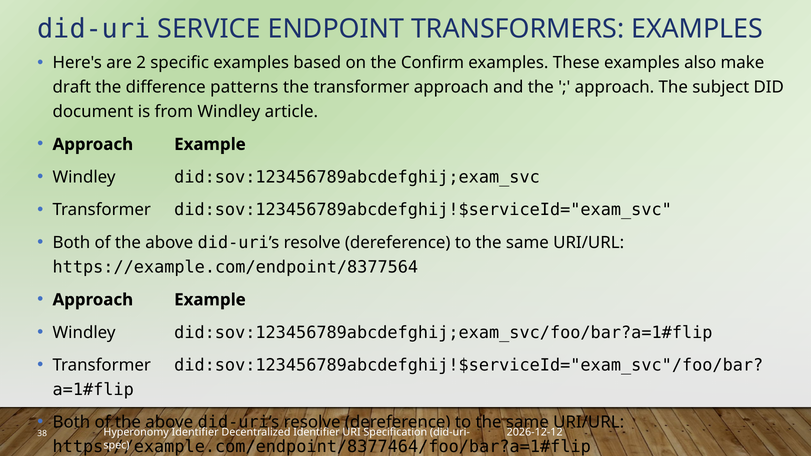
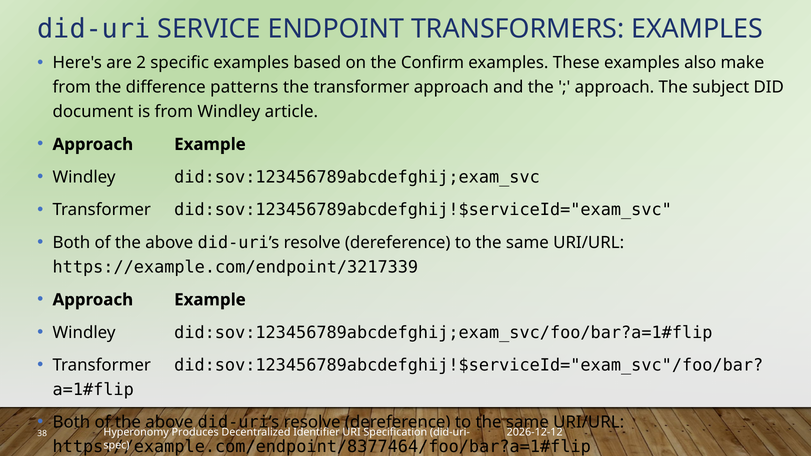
draft: draft -> from (72, 87)
https://example.com/endpoint/8377564: https://example.com/endpoint/8377564 -> https://example.com/endpoint/3217339 (235, 267)
Hyperonomy Identifier: Identifier -> Produces (195, 433)
